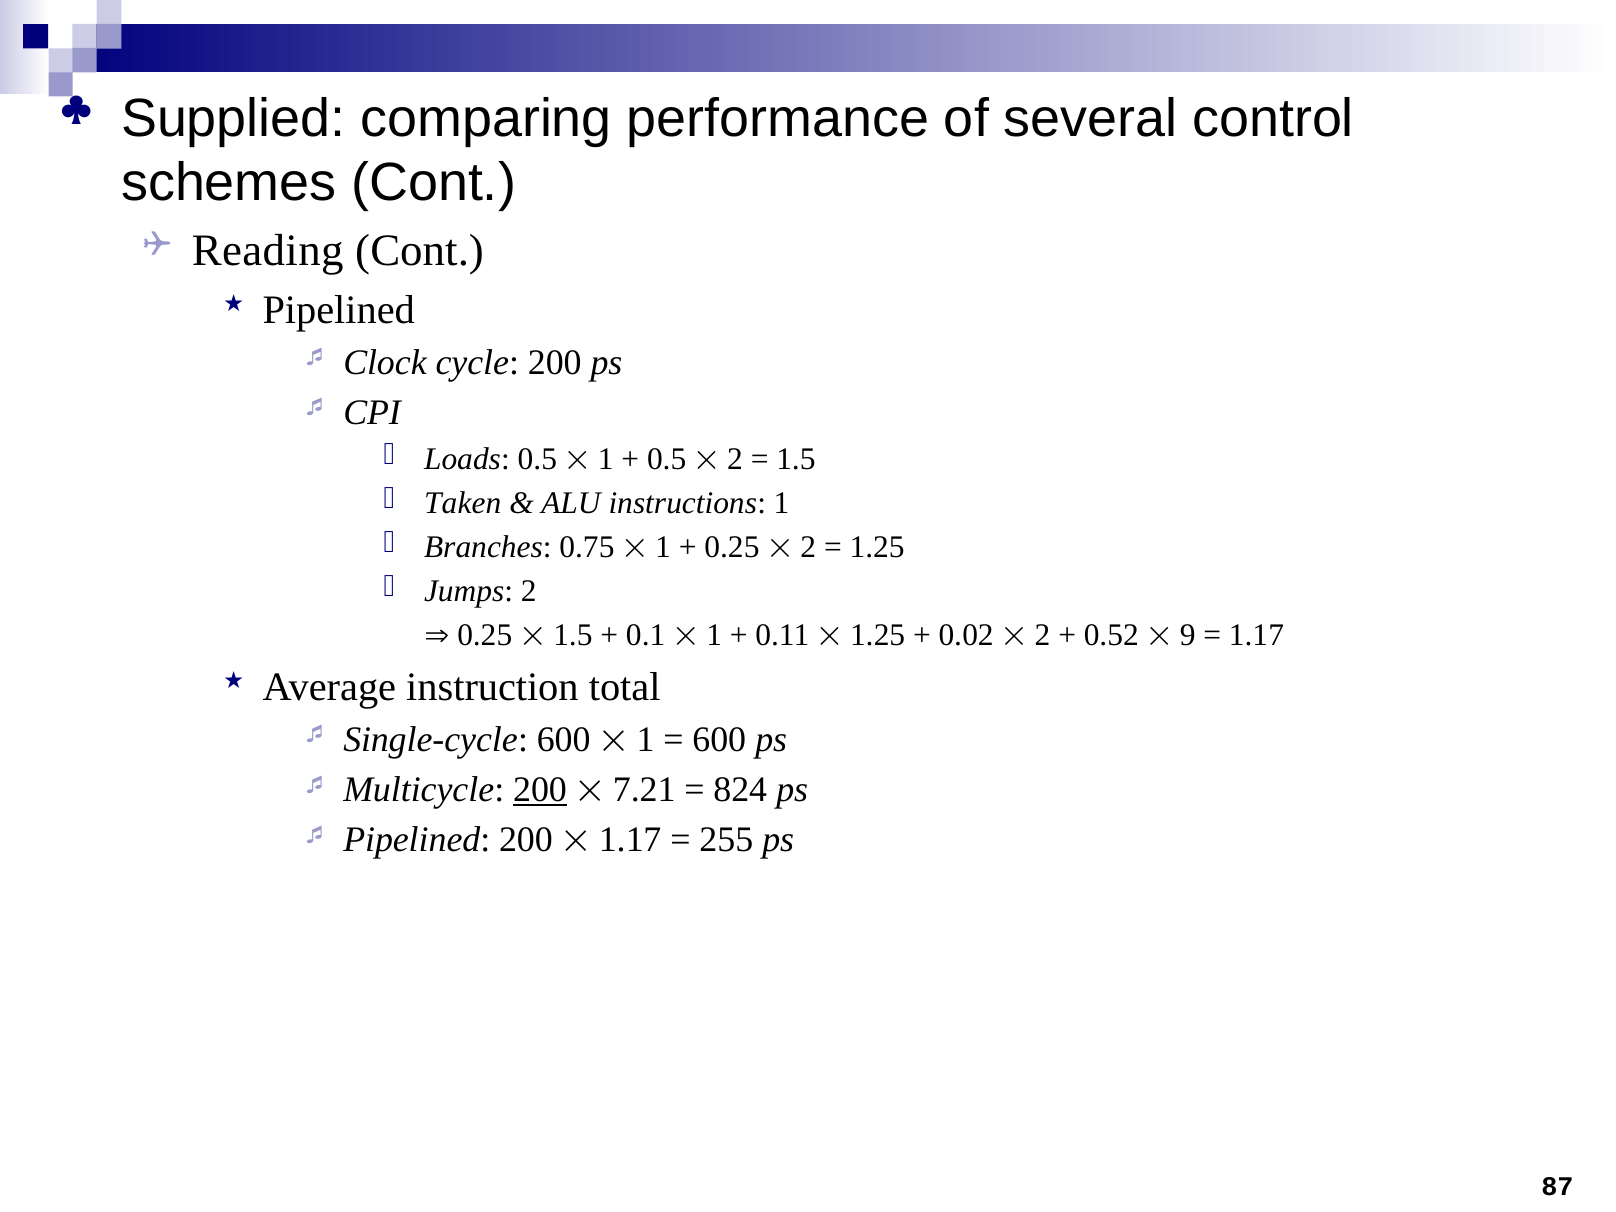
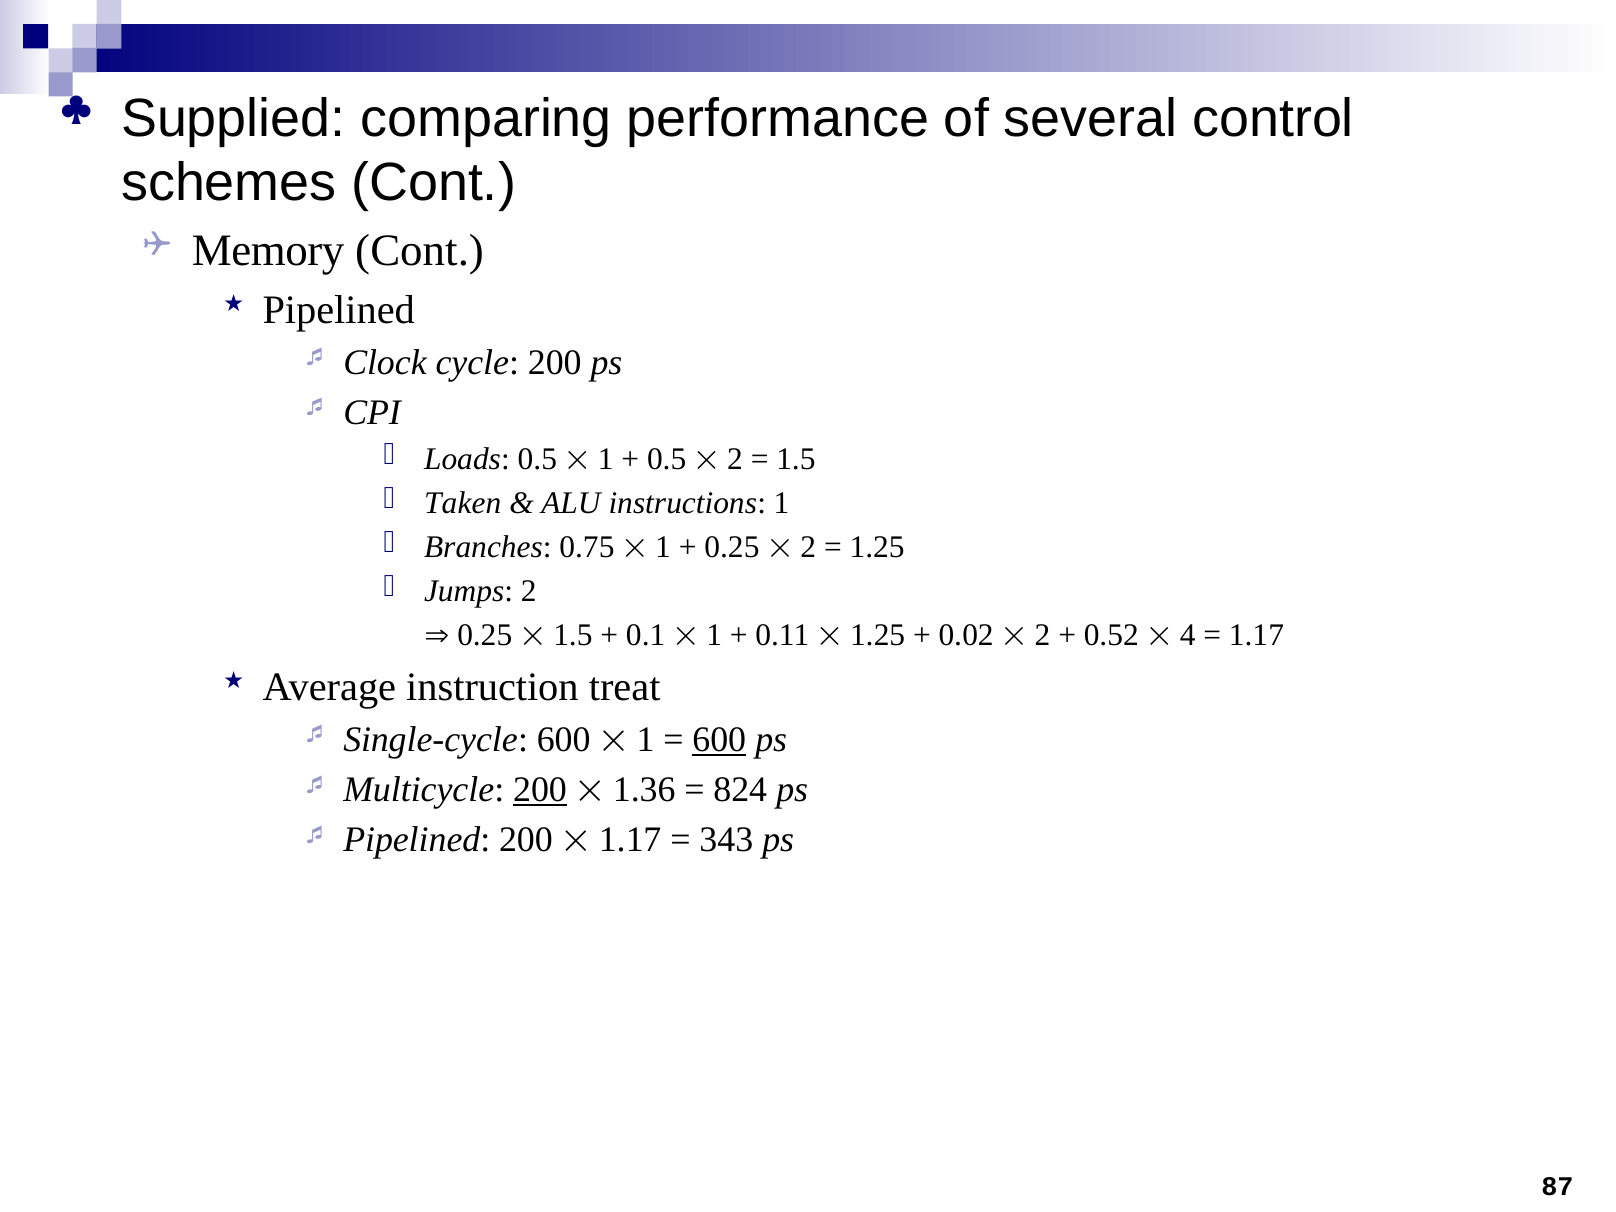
Reading: Reading -> Memory (268, 251)
9: 9 -> 4 (1188, 635)
total: total -> treat (625, 687)
600 underline: none -> present (719, 740)
7.21: 7.21 -> 1.36 (644, 790)
255: 255 -> 343 (726, 840)
